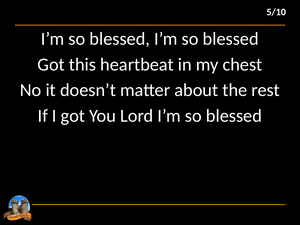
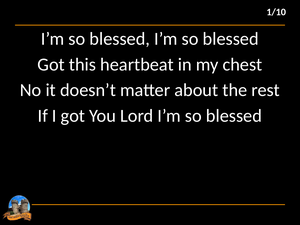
5/10: 5/10 -> 1/10 (276, 12)
